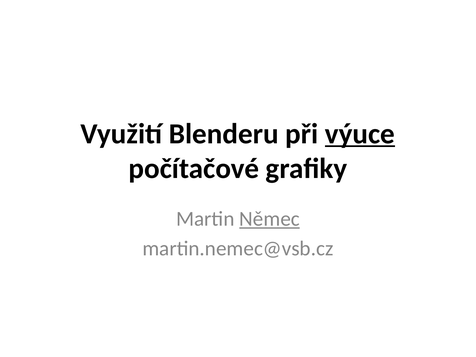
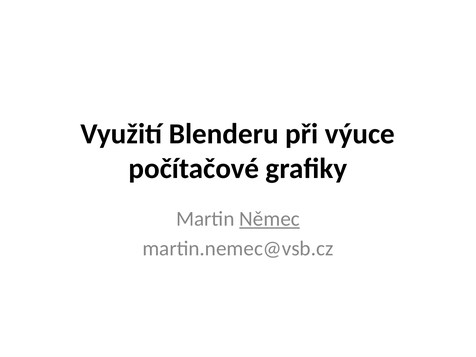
výuce underline: present -> none (360, 134)
